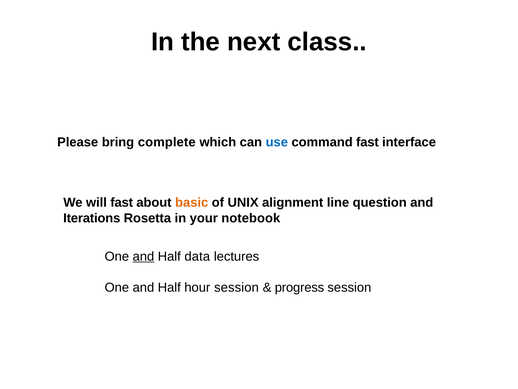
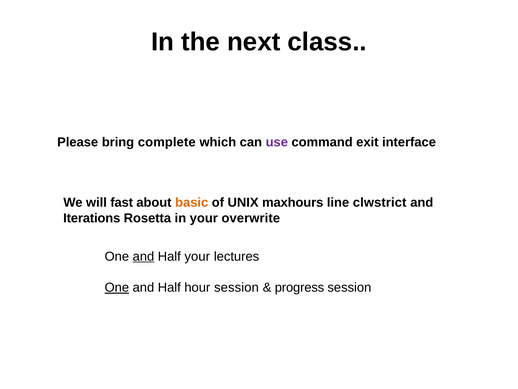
use colour: blue -> purple (277, 142)
command fast: fast -> exit (367, 142)
alignment: alignment -> maxhours (293, 202)
question: question -> clwstrict (380, 202)
notebook: notebook -> overwrite (251, 218)
Half data: data -> your (197, 256)
One underline: none -> present (117, 287)
